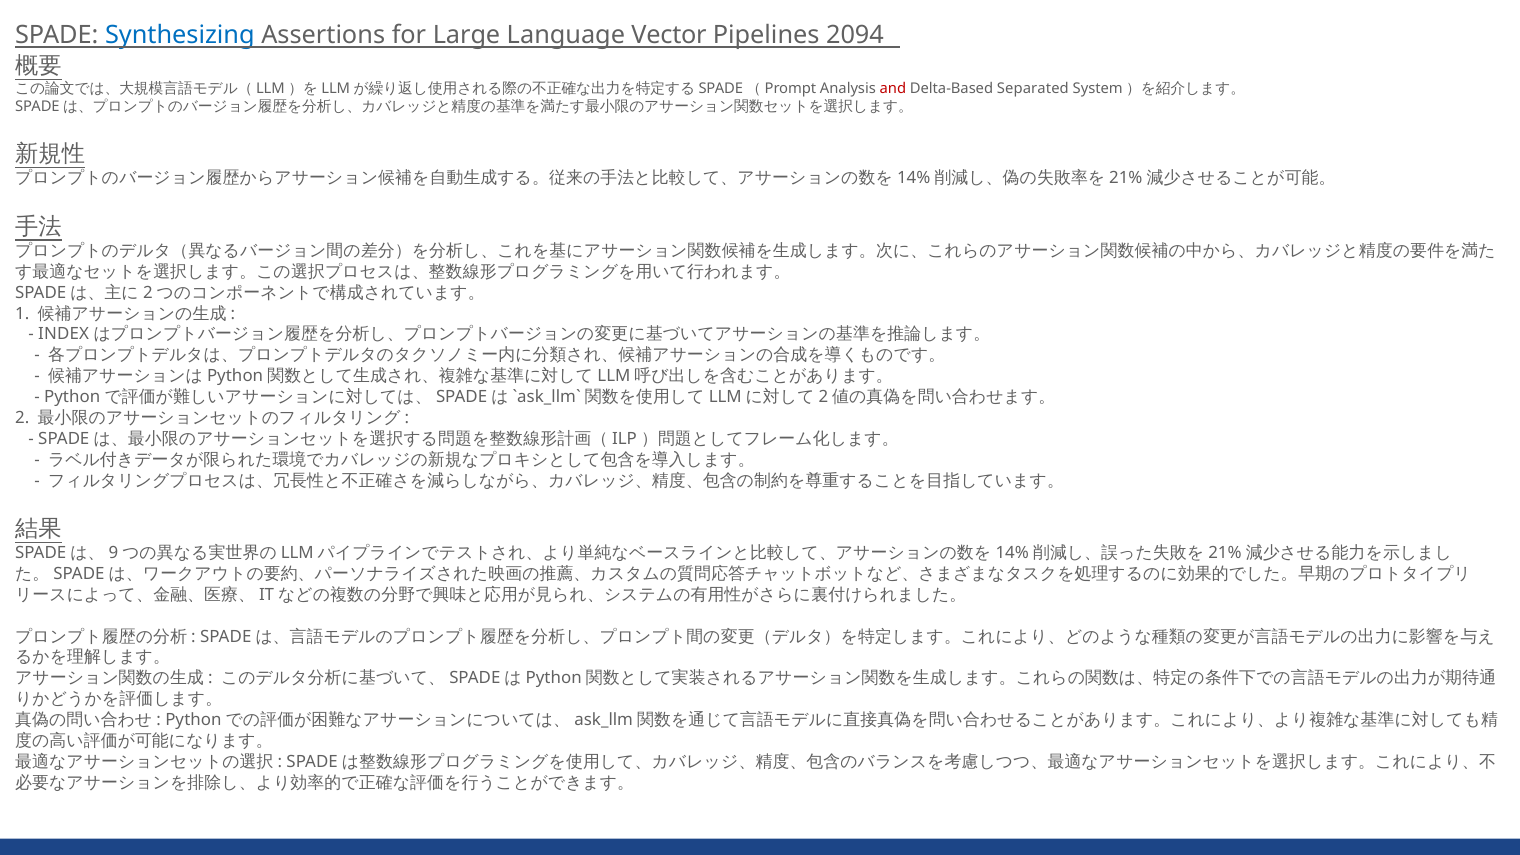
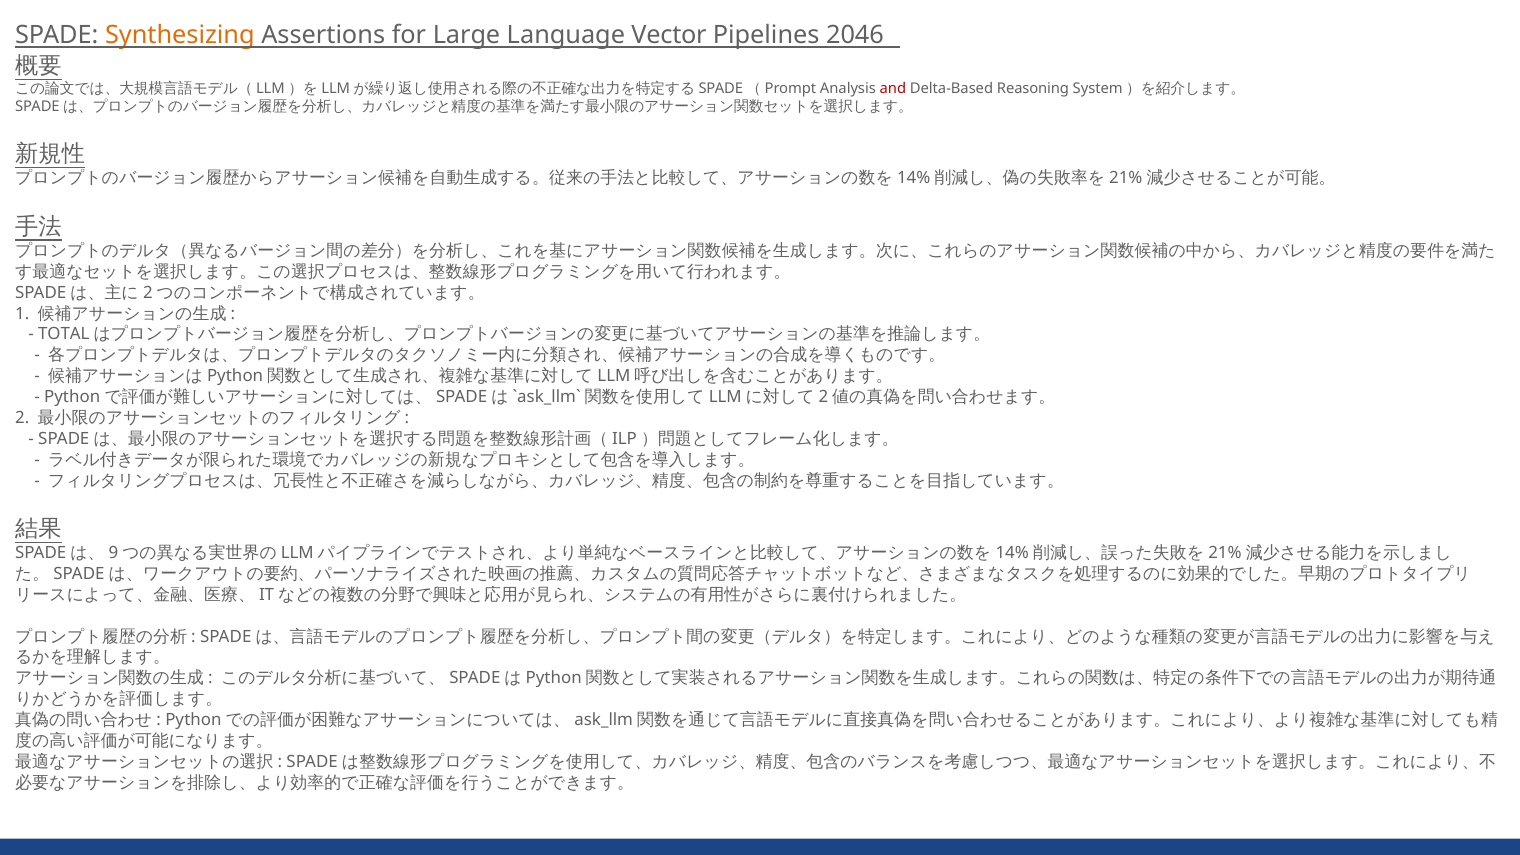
Synthesizing colour: blue -> orange (180, 35)
2094: 2094 -> 2046 (855, 35)
Separated: Separated -> Reasoning (1033, 89)
INDEX: INDEX -> TOTAL (64, 334)
